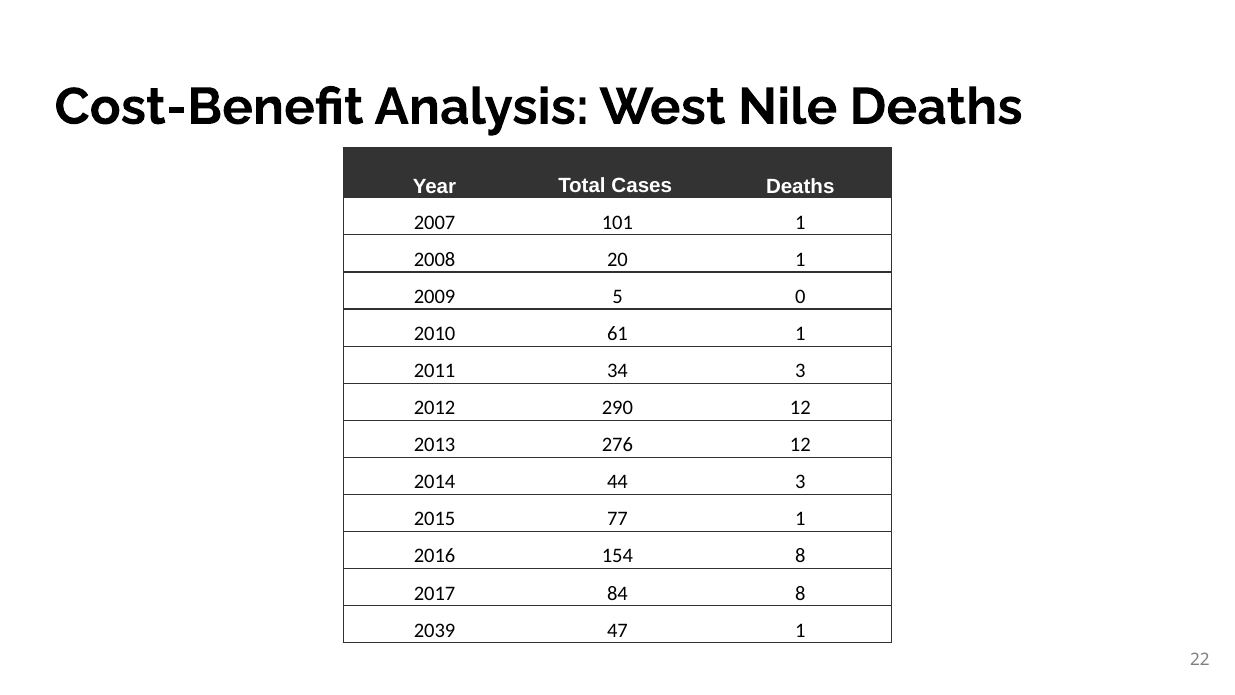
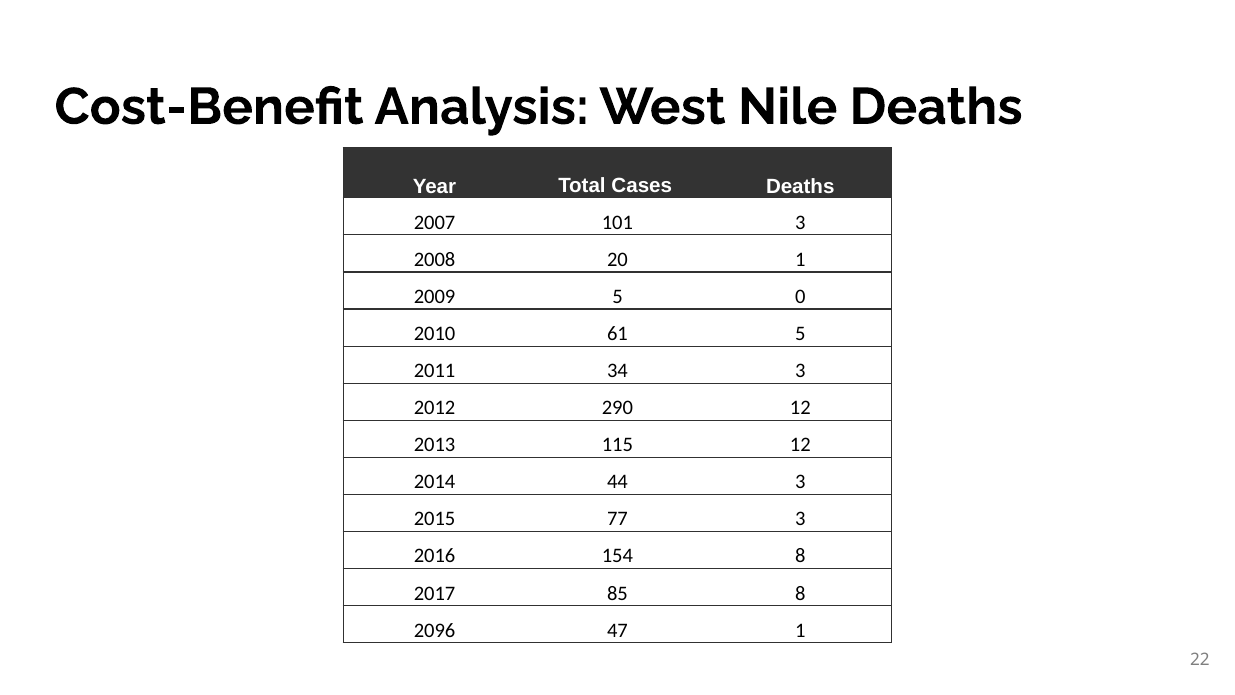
101 1: 1 -> 3 (800, 222)
61 1: 1 -> 5 (800, 334)
276: 276 -> 115 (617, 445)
77 1: 1 -> 3 (800, 519)
84: 84 -> 85 (617, 593)
2039: 2039 -> 2096 (435, 630)
